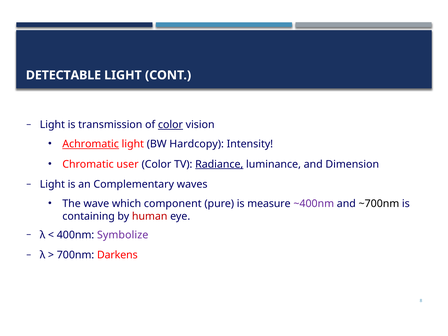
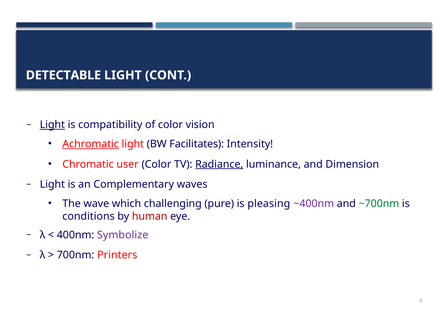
Light underline: none -> present (52, 125)
transmission: transmission -> compatibility (110, 125)
color underline: present -> none (170, 125)
Hardcopy: Hardcopy -> Facilitates (197, 144)
component: component -> challenging (173, 204)
measure: measure -> pleasing (269, 204)
~700nm colour: black -> green (379, 204)
containing: containing -> conditions (89, 216)
Darkens: Darkens -> Printers (117, 255)
